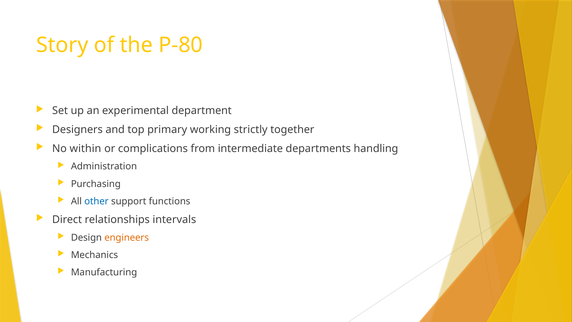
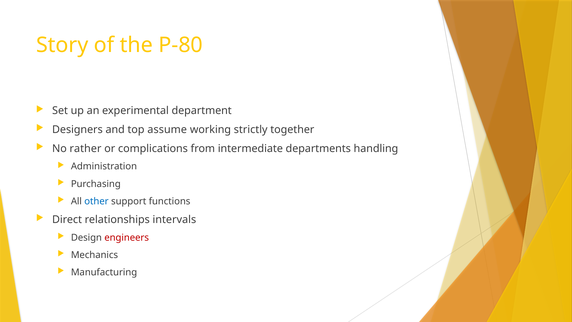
primary: primary -> assume (167, 130)
within: within -> rather (85, 148)
engineers colour: orange -> red (127, 237)
